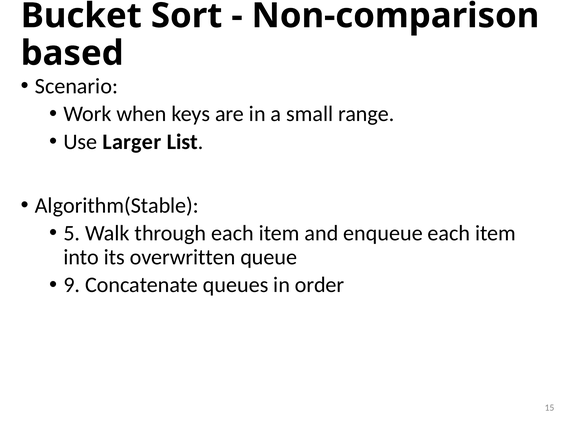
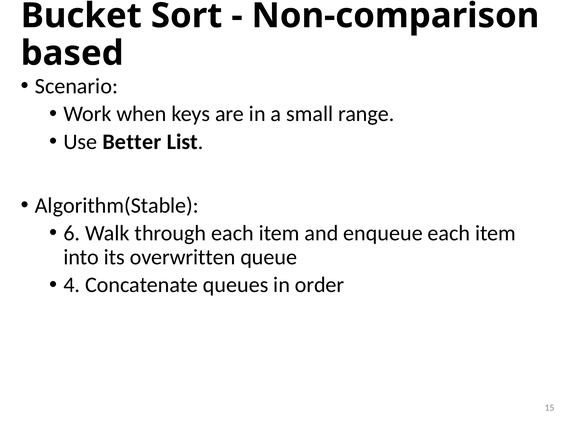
Larger: Larger -> Better (132, 142)
5: 5 -> 6 (72, 233)
9: 9 -> 4 (72, 285)
